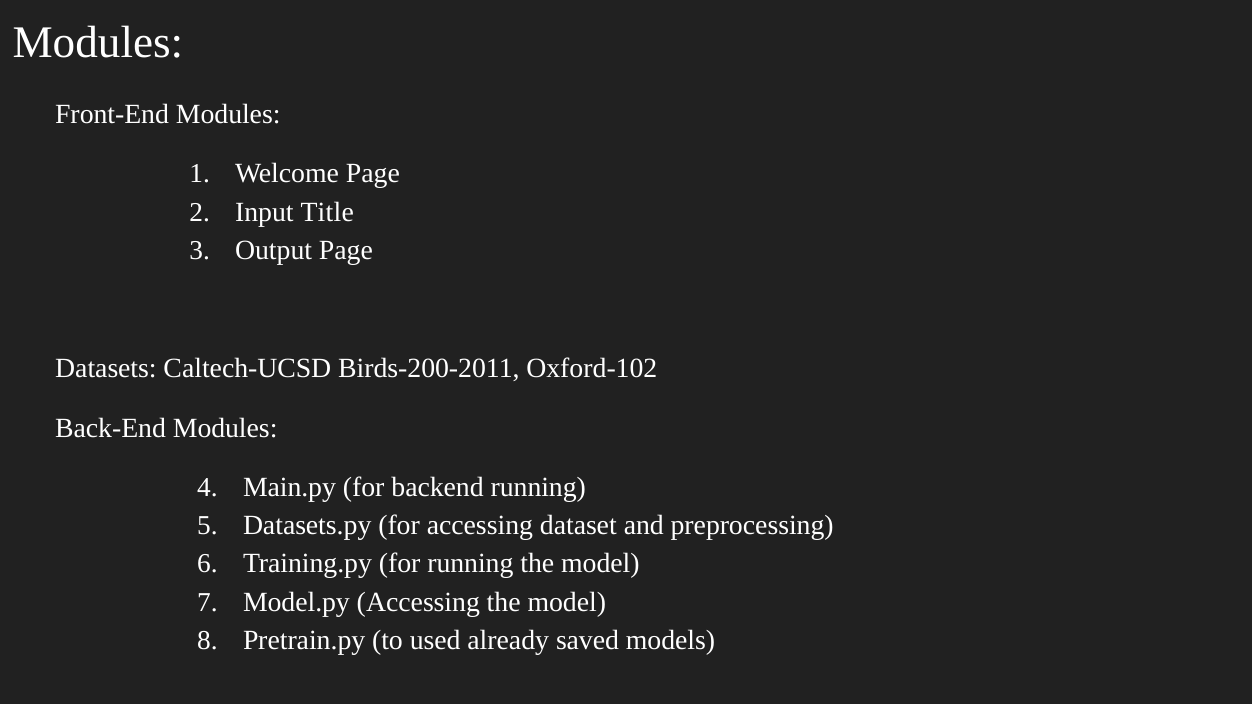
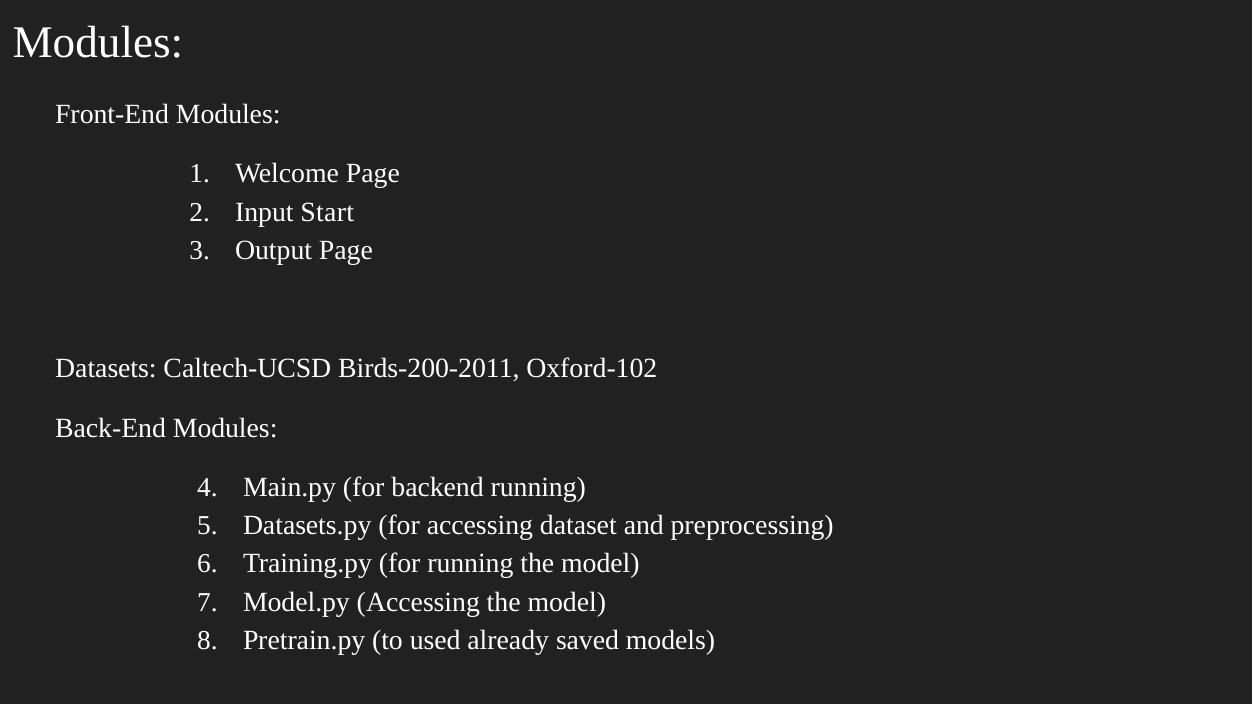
Title: Title -> Start (327, 212)
